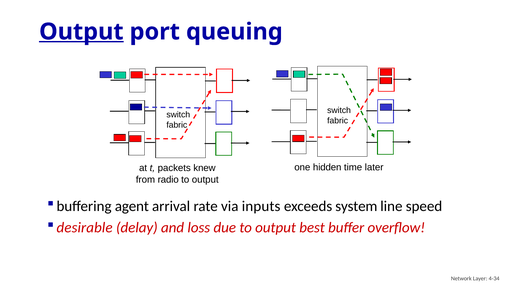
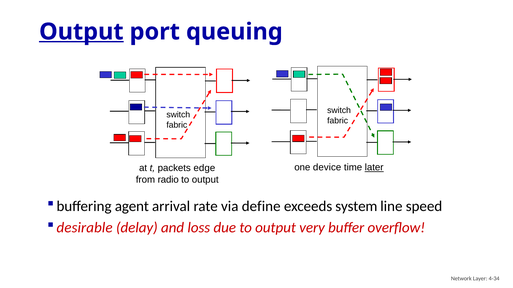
hidden: hidden -> device (327, 168)
later underline: none -> present (374, 168)
knew: knew -> edge (204, 168)
inputs: inputs -> define (261, 206)
best: best -> very (312, 228)
